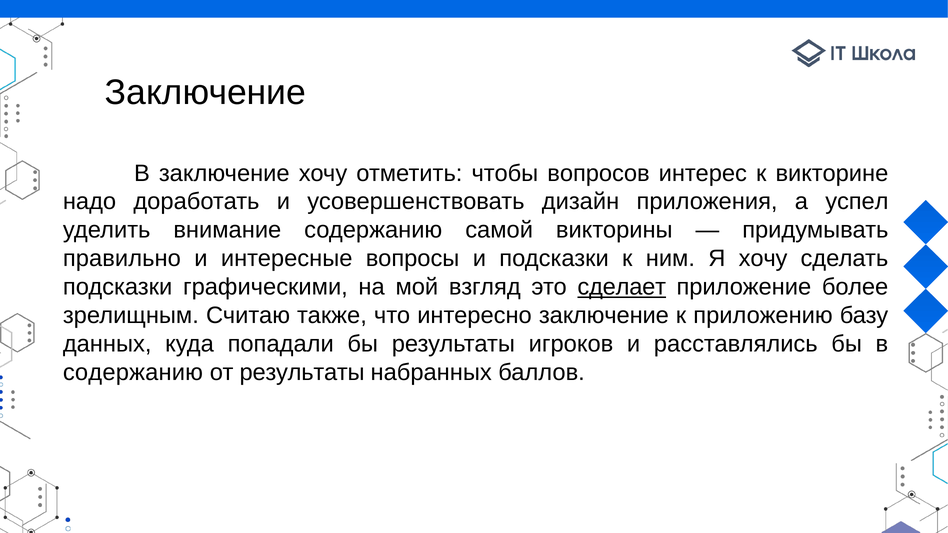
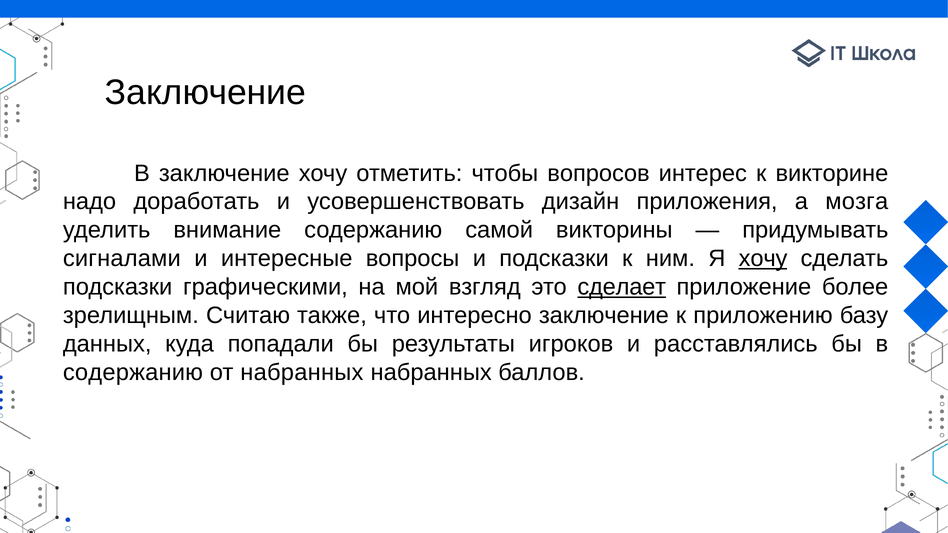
успел: успел -> мозга (857, 202)
правильно: правильно -> сигналами (122, 259)
хочу underline: none -> present (763, 259)
от результаты: результаты -> набранных (302, 372)
